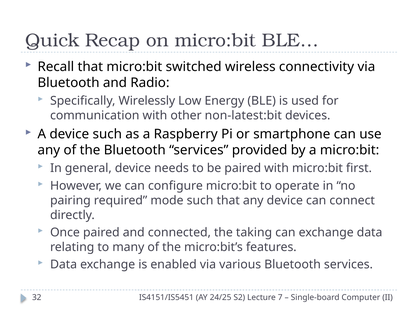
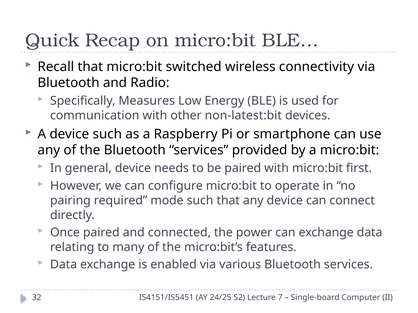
Wirelessly: Wirelessly -> Measures (147, 101)
taking: taking -> power (254, 233)
